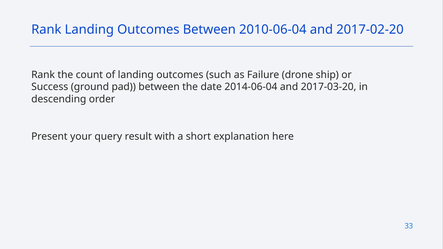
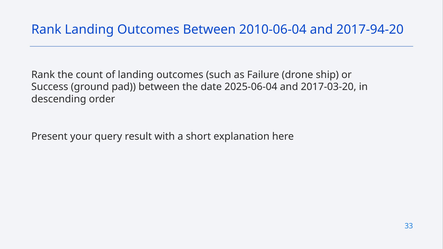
2017-02-20: 2017-02-20 -> 2017-94-20 (370, 29)
2014-06-04: 2014-06-04 -> 2025-06-04 (251, 87)
